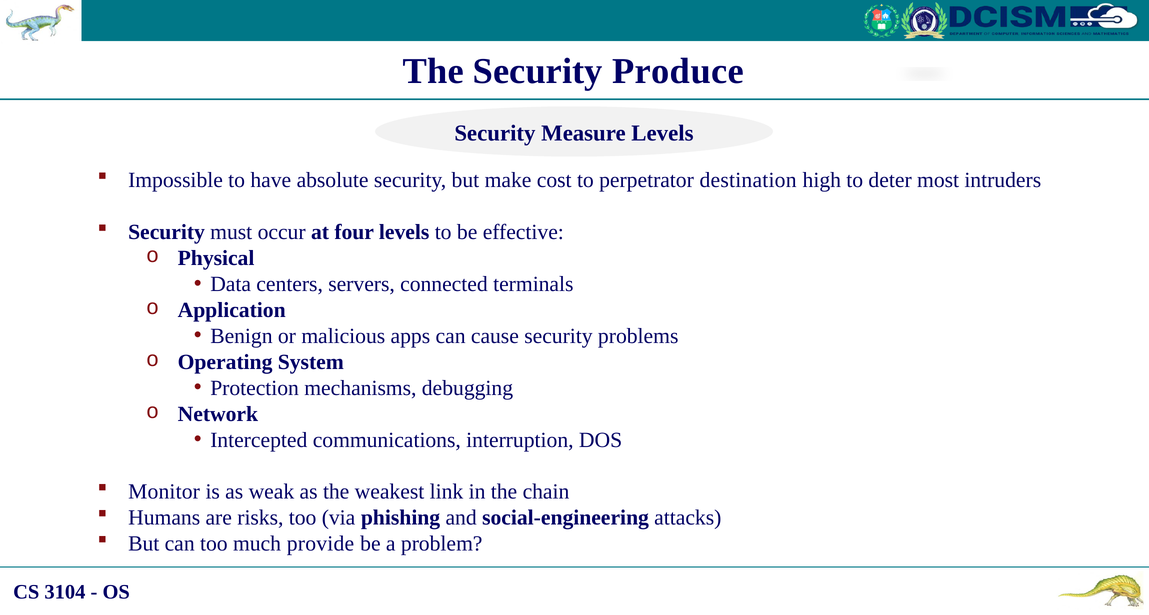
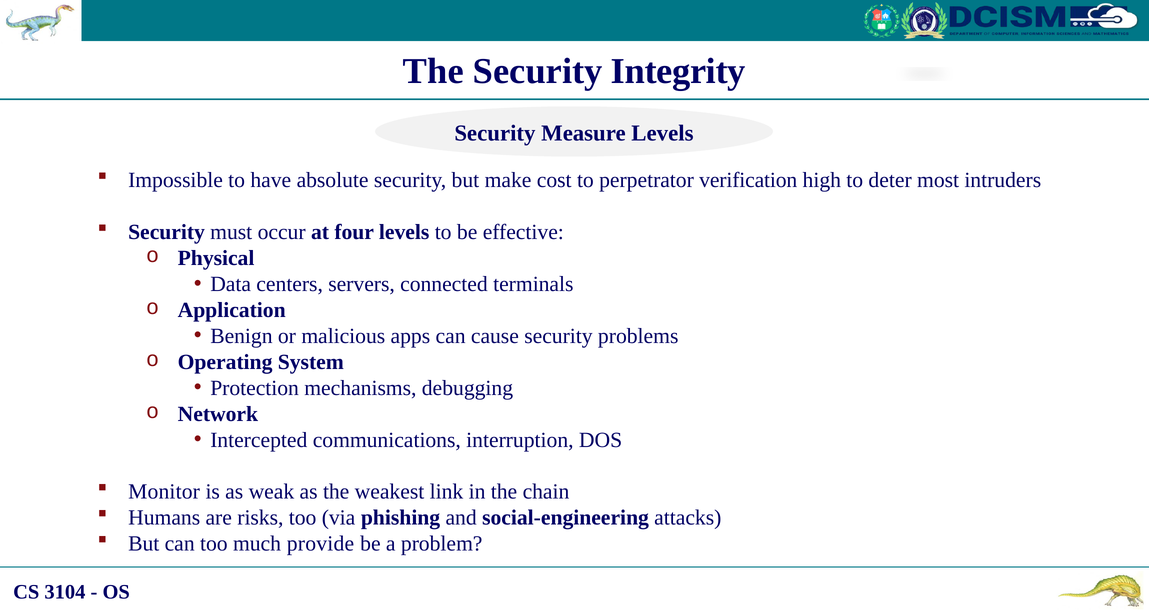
Produce: Produce -> Integrity (678, 71)
destination: destination -> verification (748, 180)
